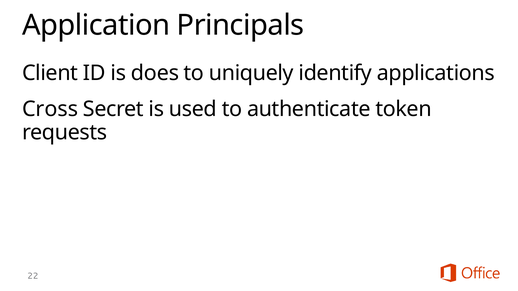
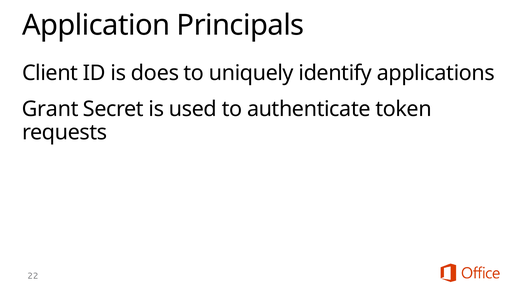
Cross: Cross -> Grant (50, 109)
